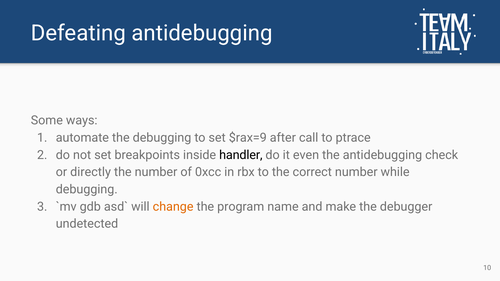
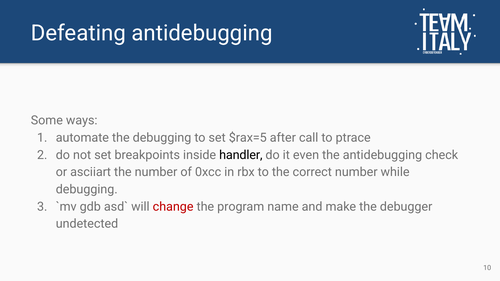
$rax=9: $rax=9 -> $rax=5 (248, 138)
directly: directly -> asciiart (91, 172)
change colour: orange -> red (173, 207)
